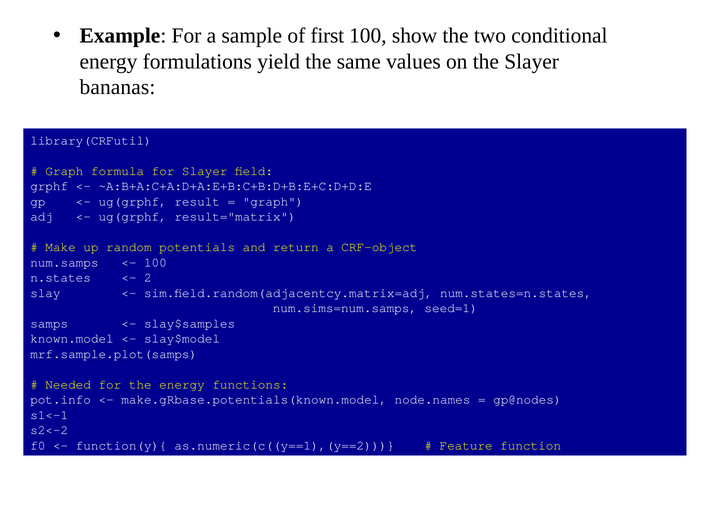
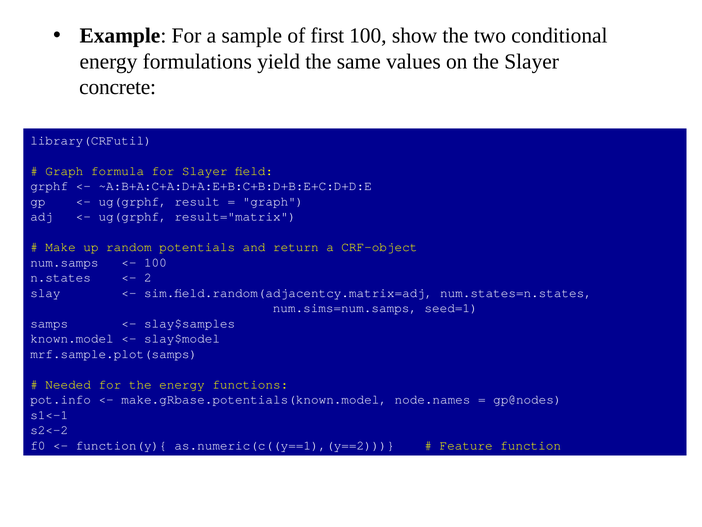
bananas: bananas -> concrete (118, 87)
